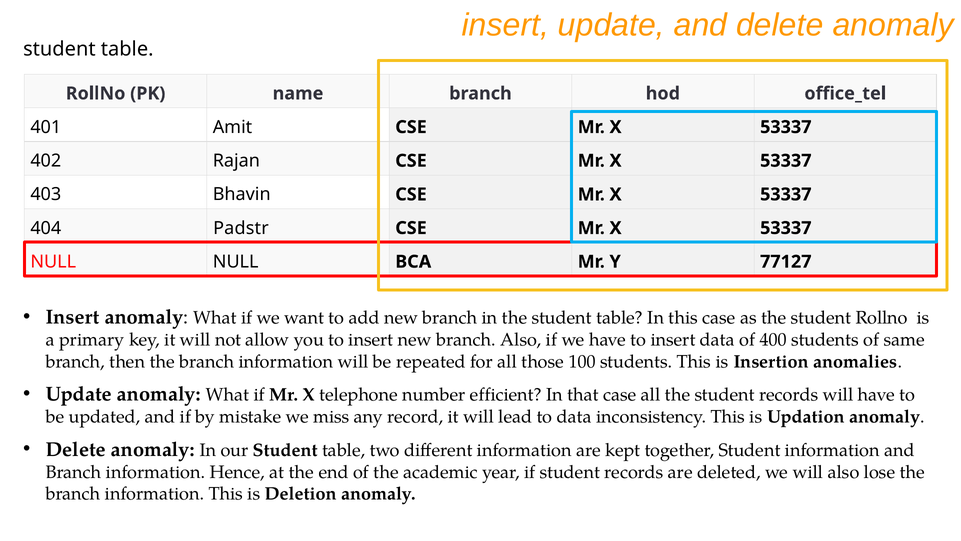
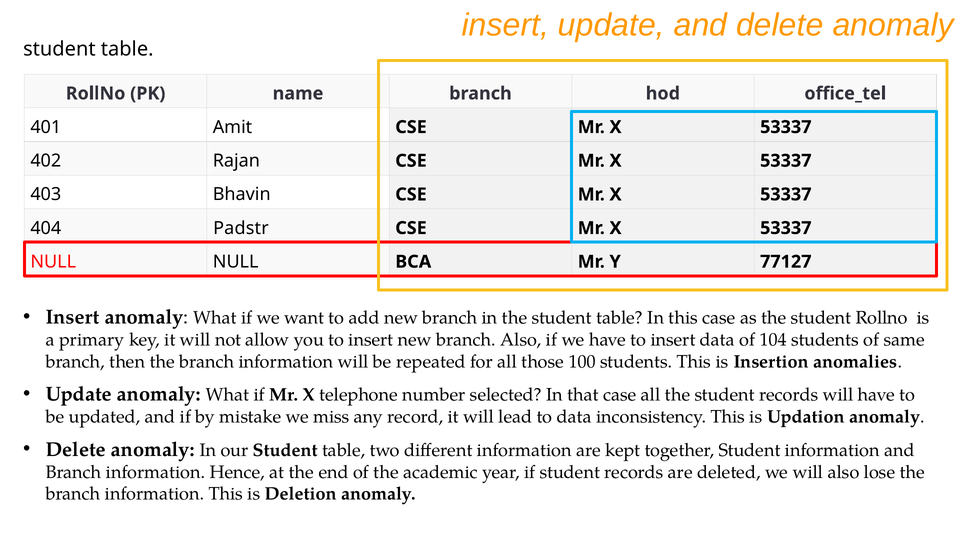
400: 400 -> 104 (773, 340)
efficient: efficient -> selected (506, 395)
